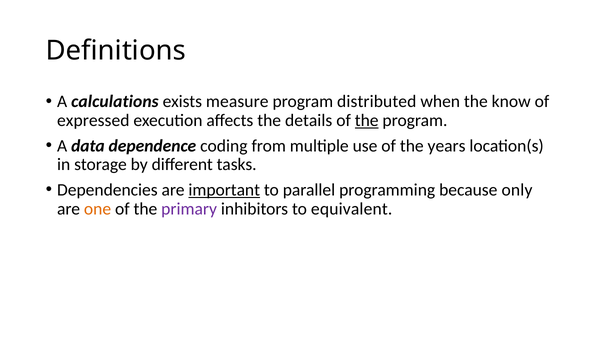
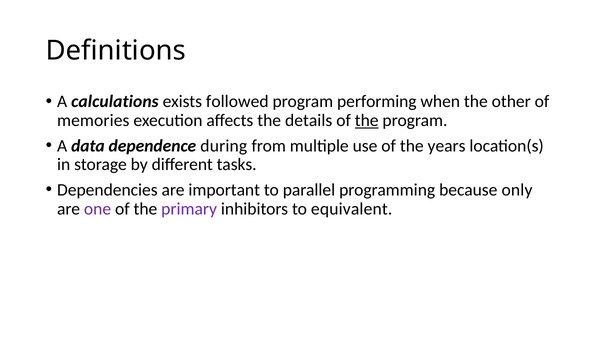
measure: measure -> followed (237, 102)
distributed: distributed -> performing (377, 102)
know: know -> other (511, 102)
expressed: expressed -> memories (93, 121)
coding: coding -> during (224, 146)
important underline: present -> none (224, 190)
one colour: orange -> purple (98, 209)
